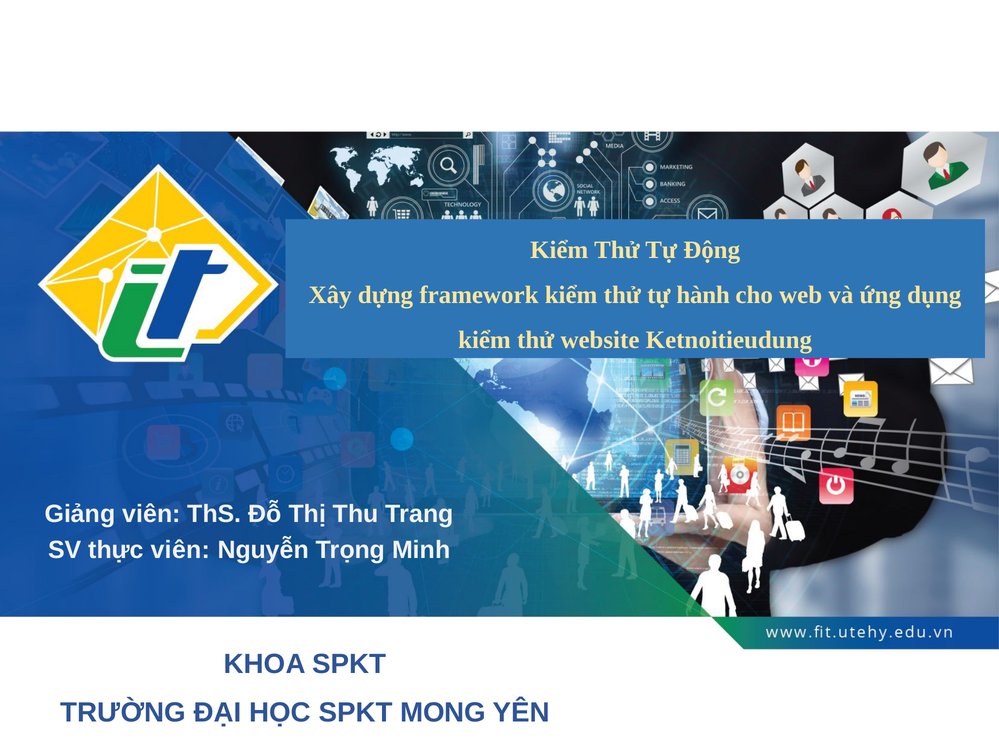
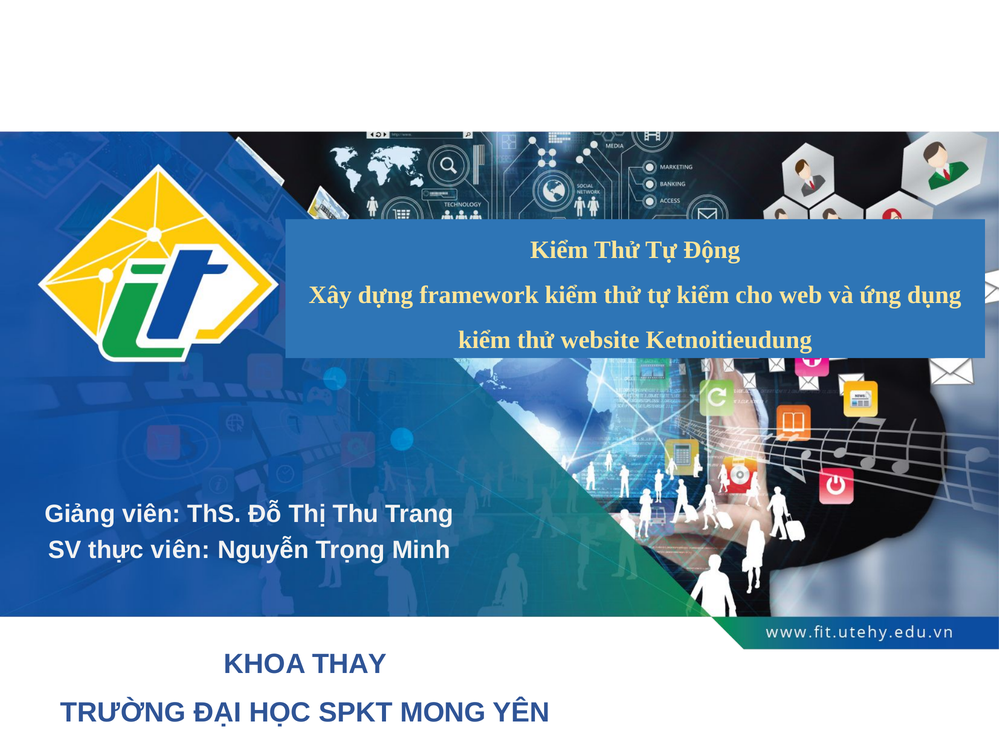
tự hành: hành -> kiểm (703, 294)
KHOA SPKT: SPKT -> THAY (350, 663)
